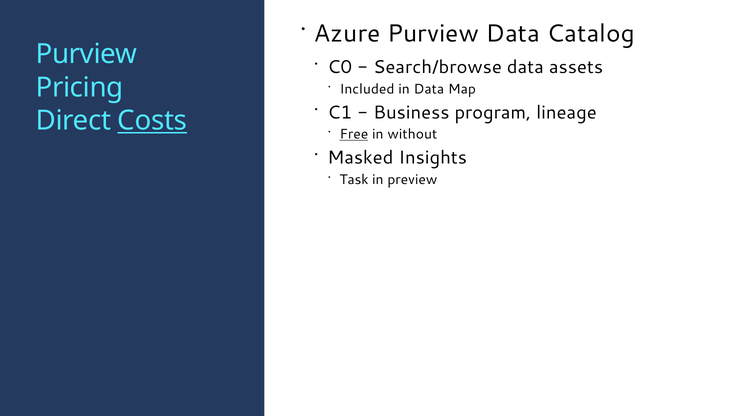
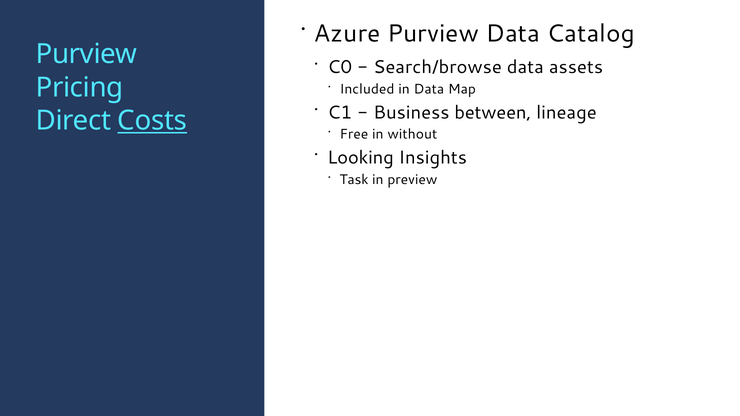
program: program -> between (493, 113)
Free underline: present -> none (354, 134)
Masked: Masked -> Looking (360, 158)
